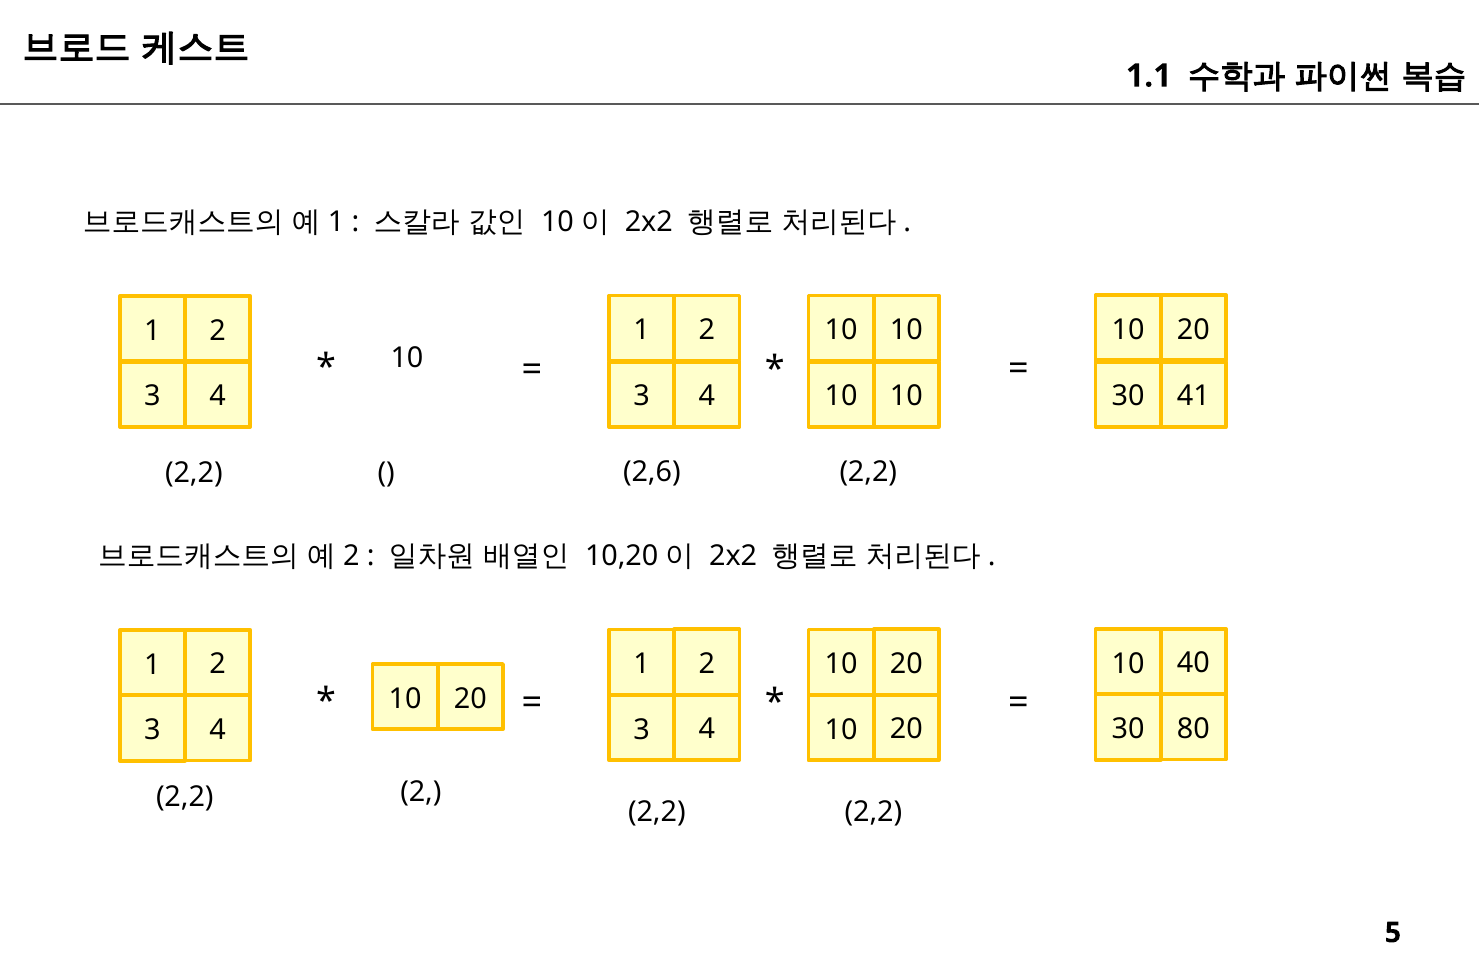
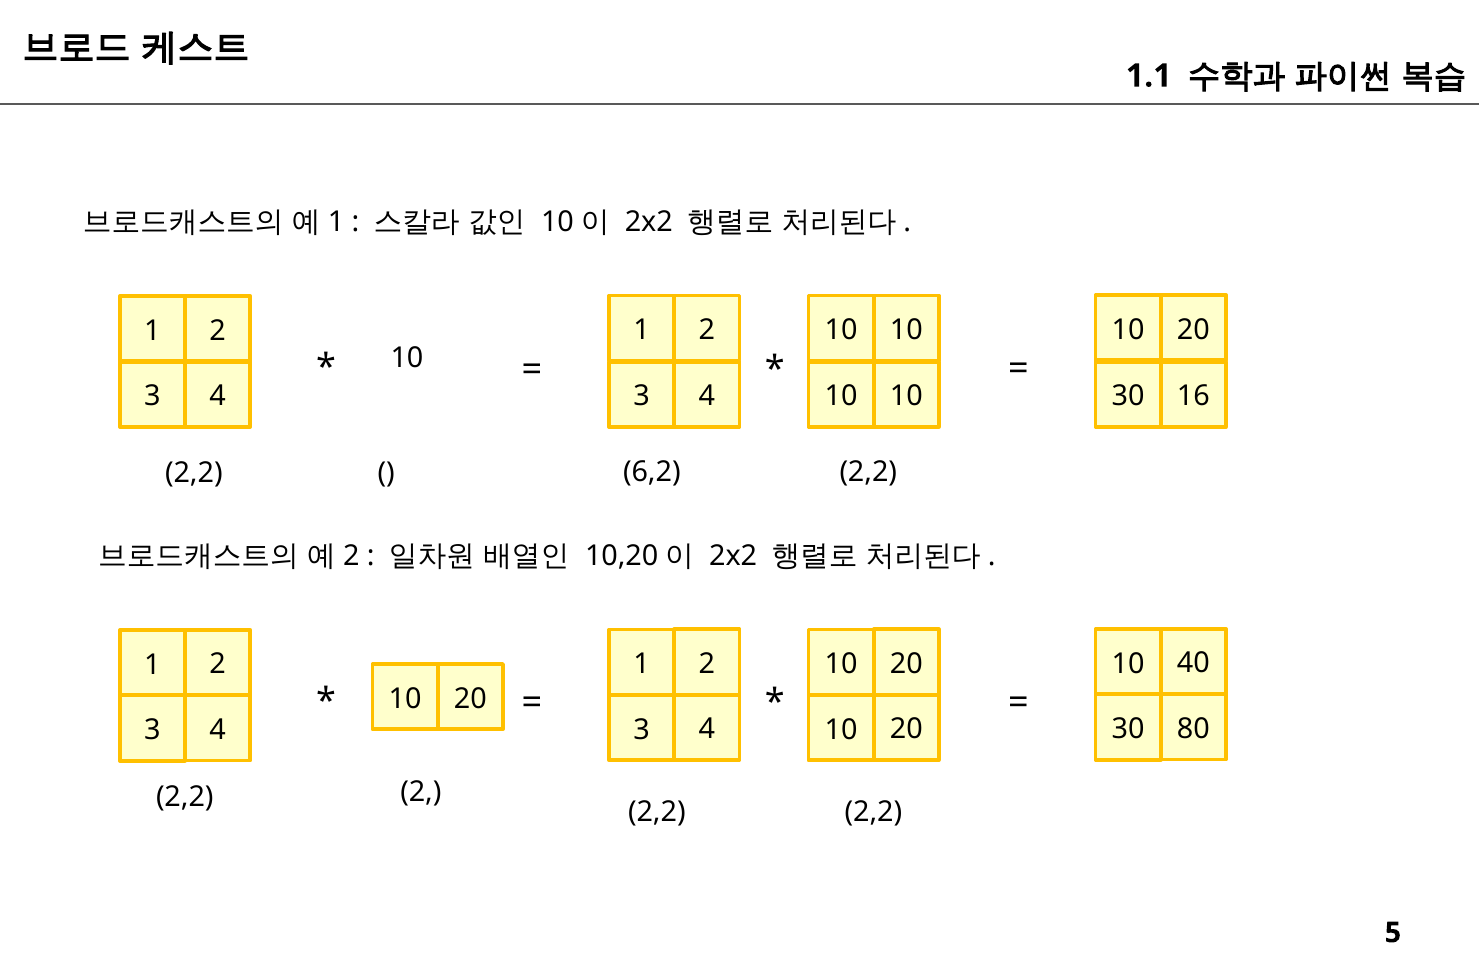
41: 41 -> 16 (1193, 396)
2,6: 2,6 -> 6,2 (652, 471)
